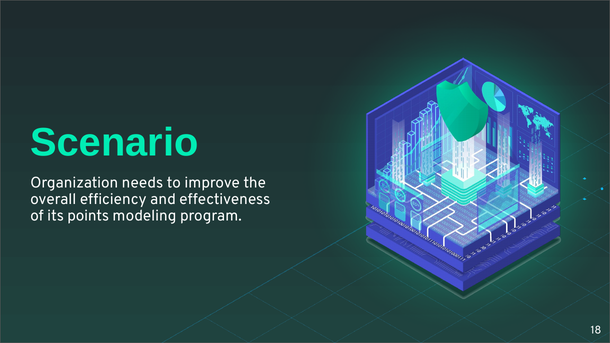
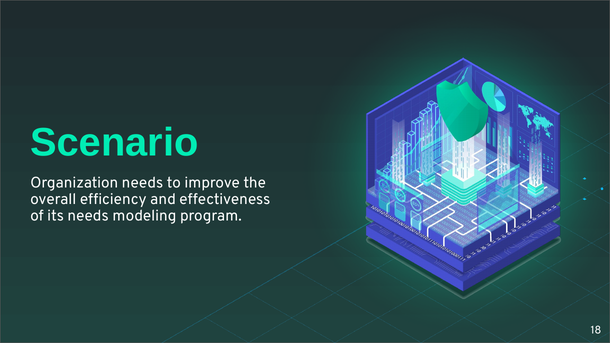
its points: points -> needs (88, 216)
